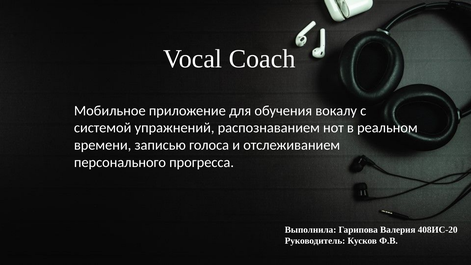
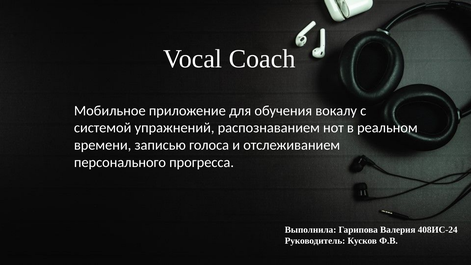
408ИС-20: 408ИС-20 -> 408ИС-24 (438, 230)
